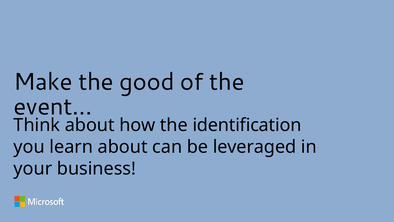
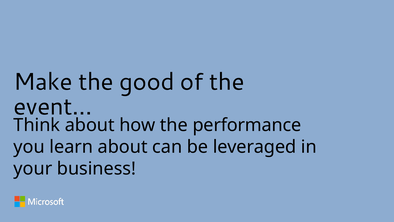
identification: identification -> performance (247, 125)
